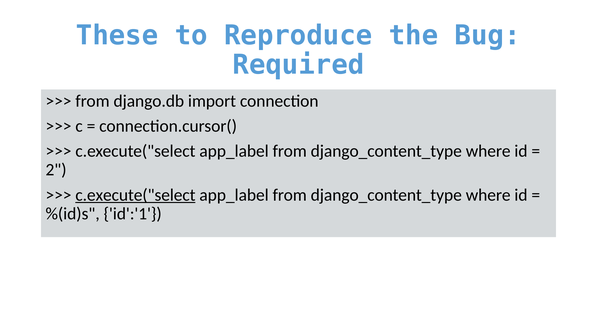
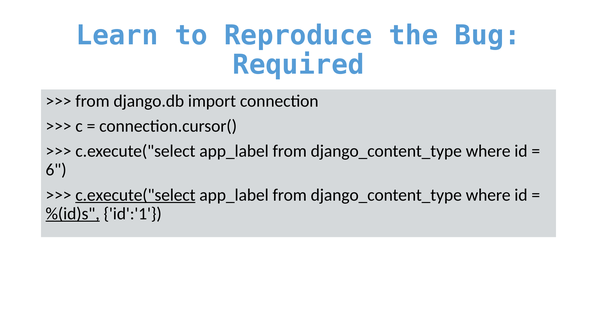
These: These -> Learn (117, 35)
2: 2 -> 6 (56, 170)
%(id)s underline: none -> present (73, 214)
